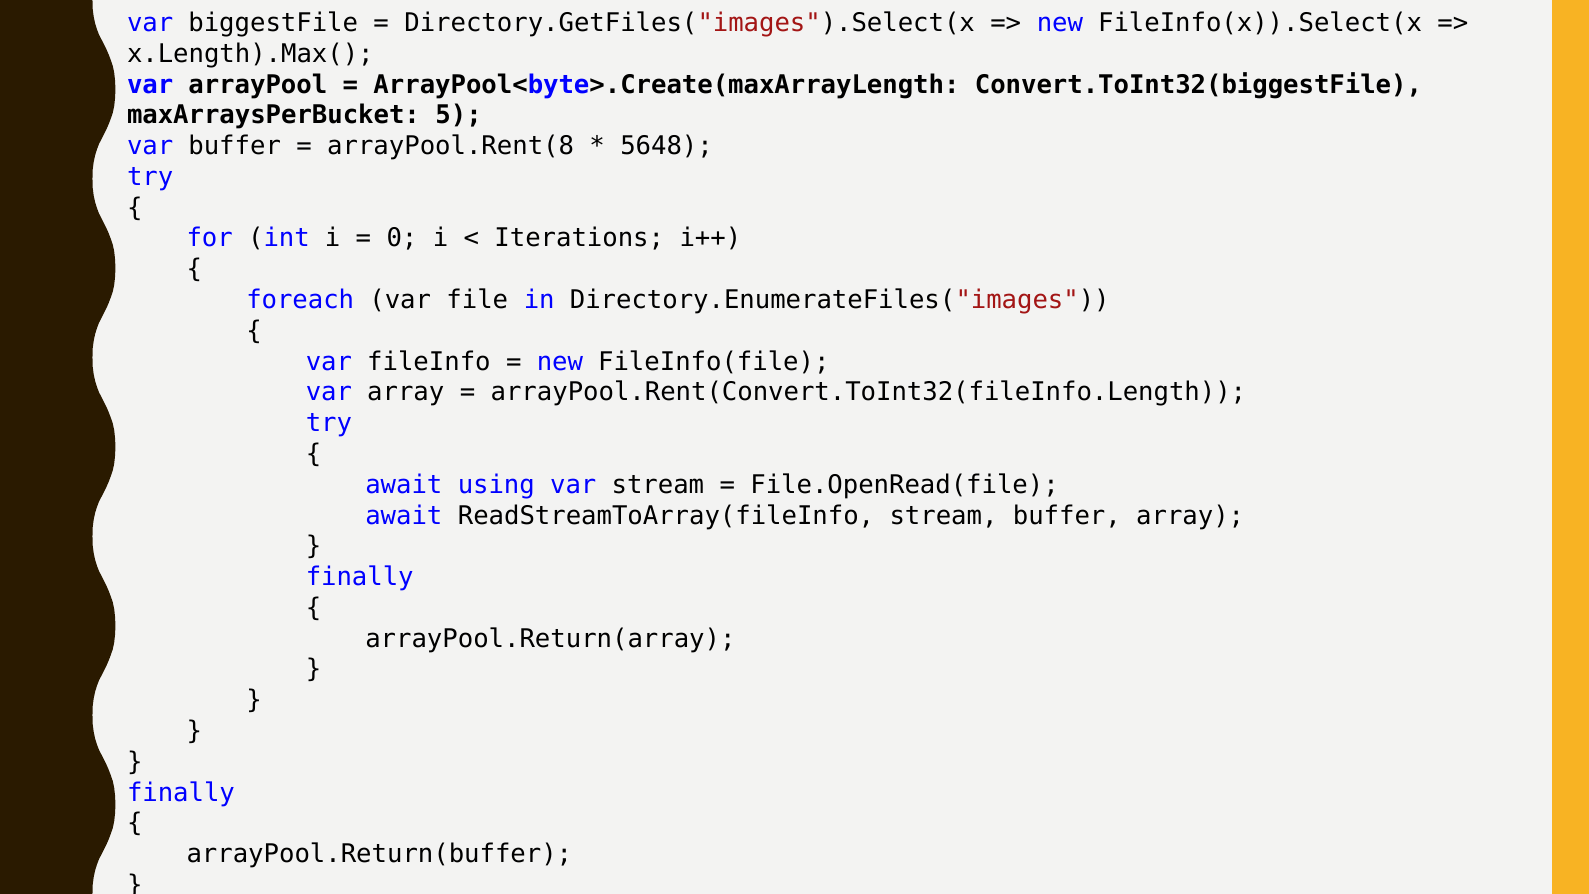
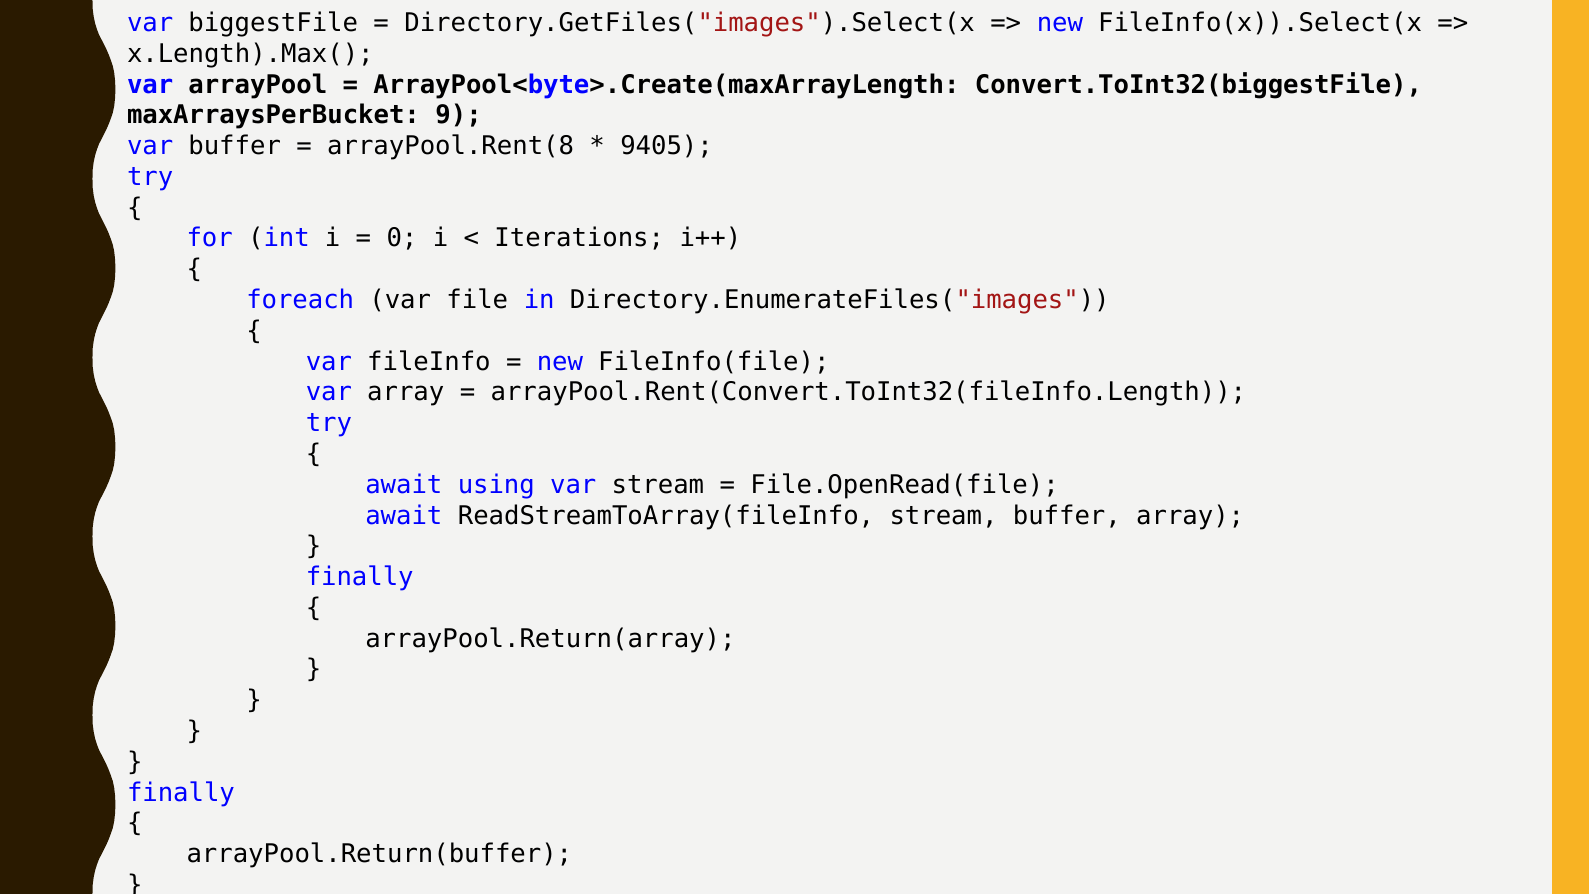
5: 5 -> 9 (459, 115)
5648: 5648 -> 9405 (667, 146)
